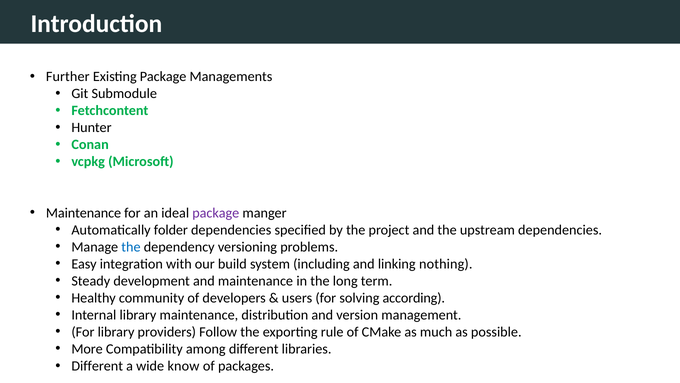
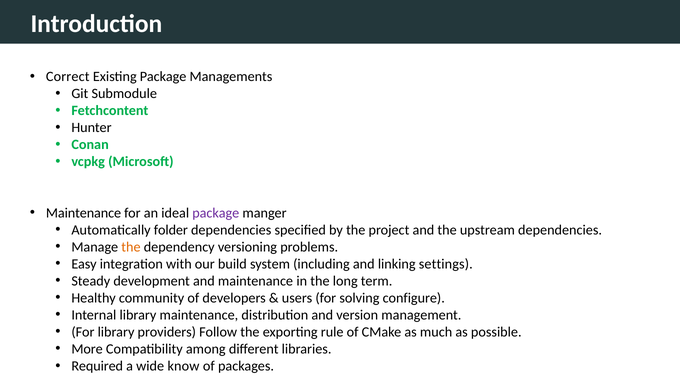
Further: Further -> Correct (68, 77)
the colour: blue -> orange (131, 247)
nothing: nothing -> settings (446, 264)
according: according -> configure (414, 298)
Different: Different -> Required (97, 366)
